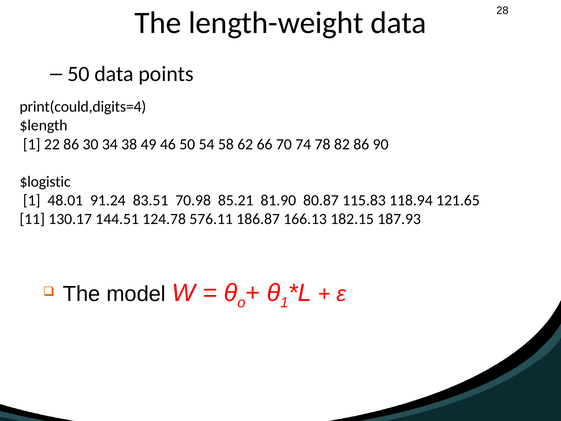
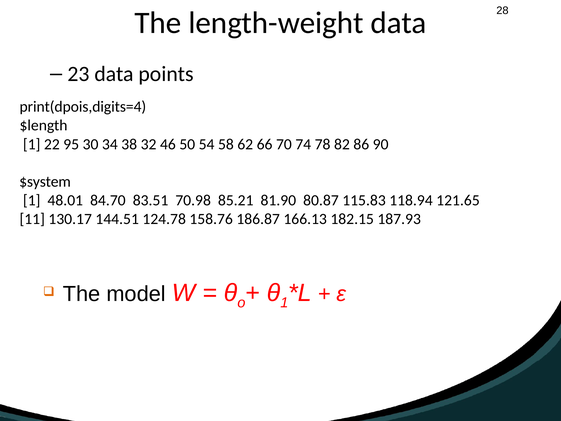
50: 50 -> 23 (79, 74)
print(could,digits=4: print(could,digits=4 -> print(dpois,digits=4 (83, 107)
22 86: 86 -> 95 (71, 144)
49: 49 -> 32 (149, 144)
$logistic: $logistic -> $system (45, 182)
91.24: 91.24 -> 84.70 (108, 200)
576.11: 576.11 -> 158.76 (211, 219)
